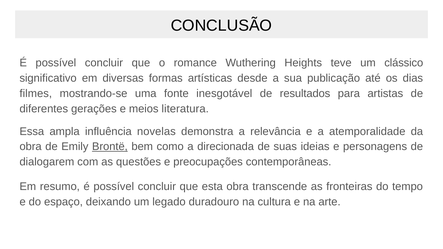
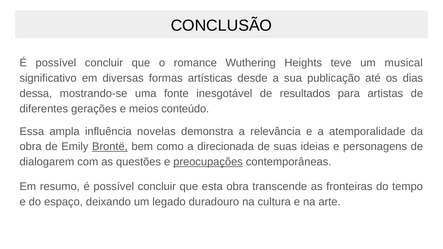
clássico: clássico -> musical (404, 63)
filmes: filmes -> dessa (36, 94)
literatura: literatura -> conteúdo (185, 109)
preocupações underline: none -> present (208, 162)
